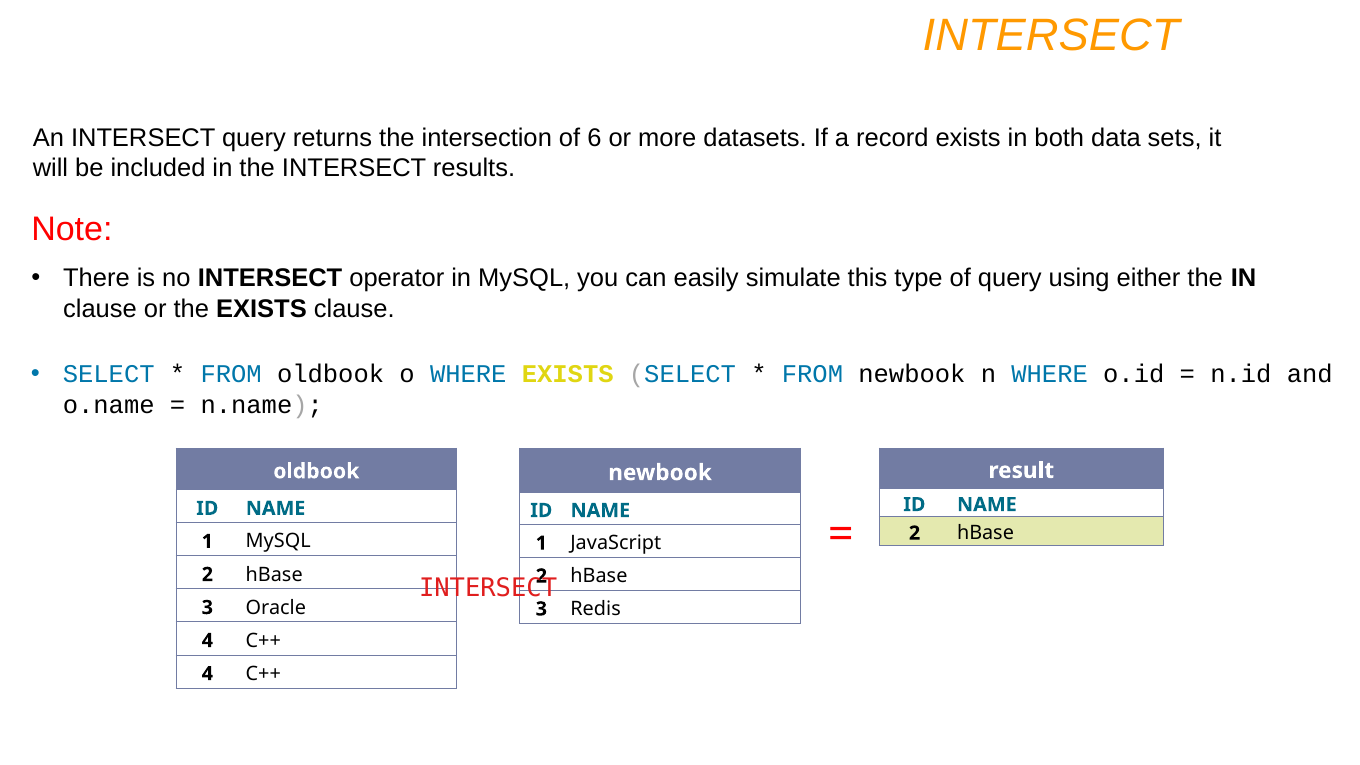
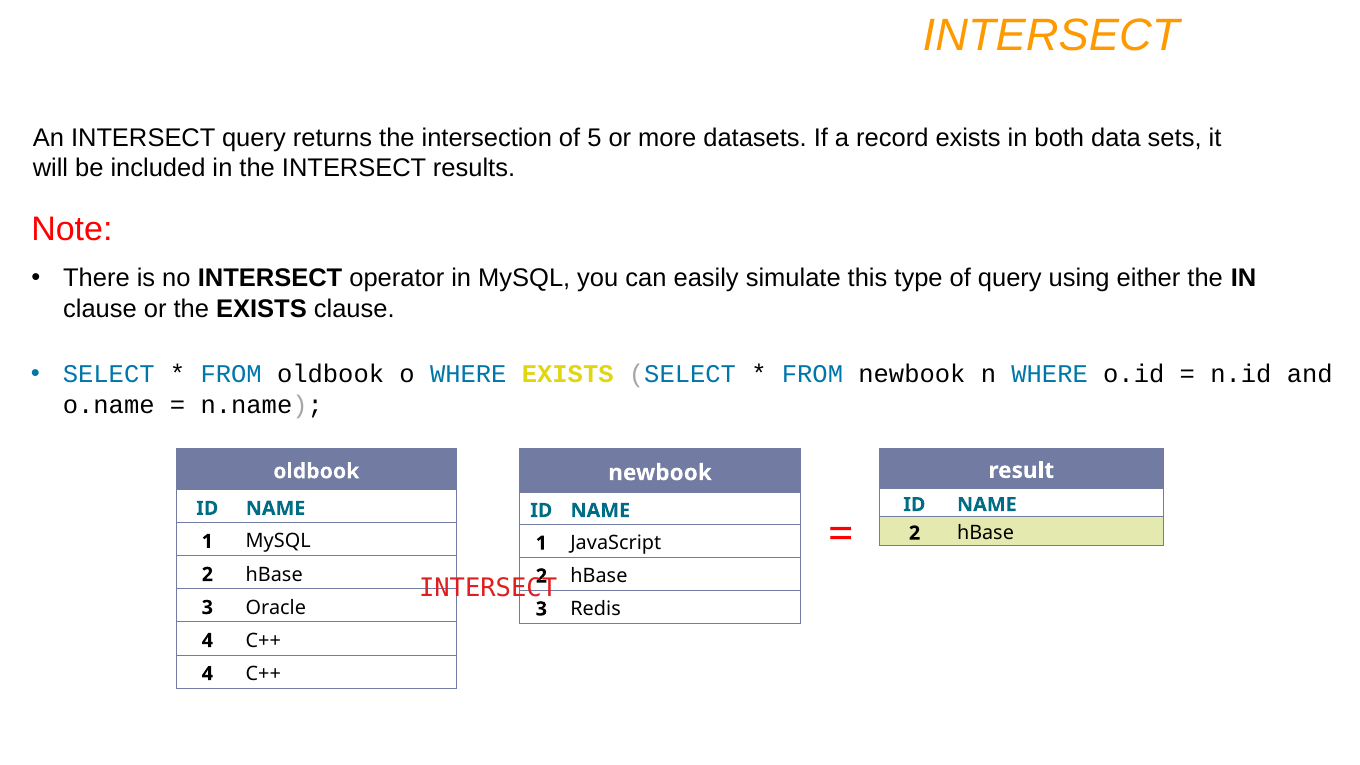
6: 6 -> 5 (594, 138)
